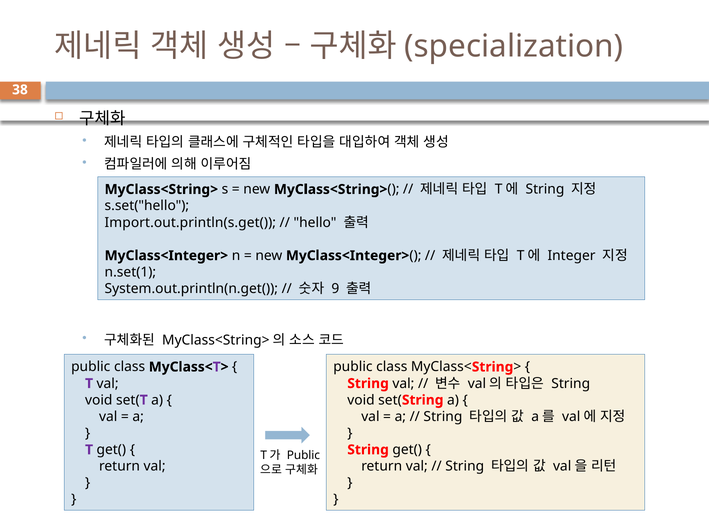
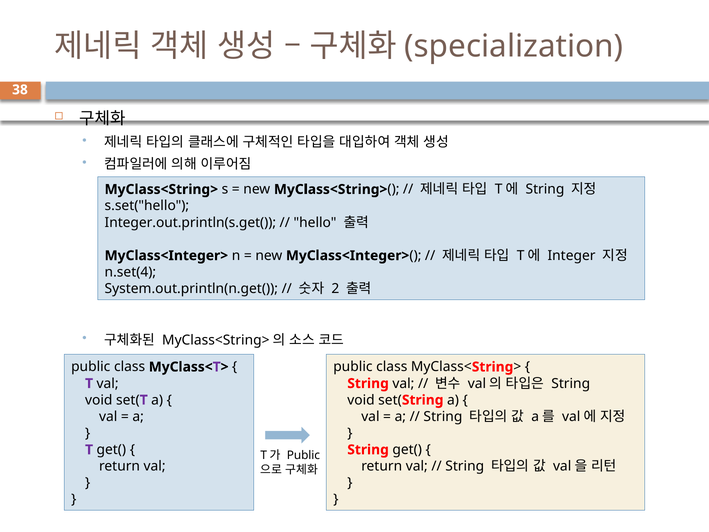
Import.out.println(s.get(: Import.out.println(s.get( -> Integer.out.println(s.get( (190, 222)
n.set(1: n.set(1 -> n.set(4 (130, 272)
9: 9 -> 2 (335, 289)
